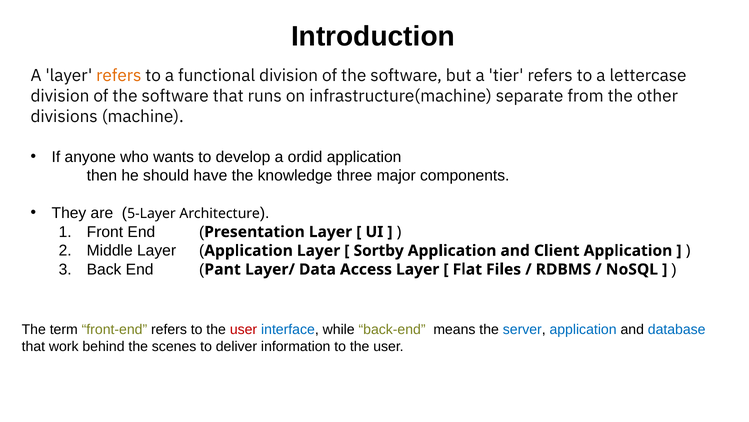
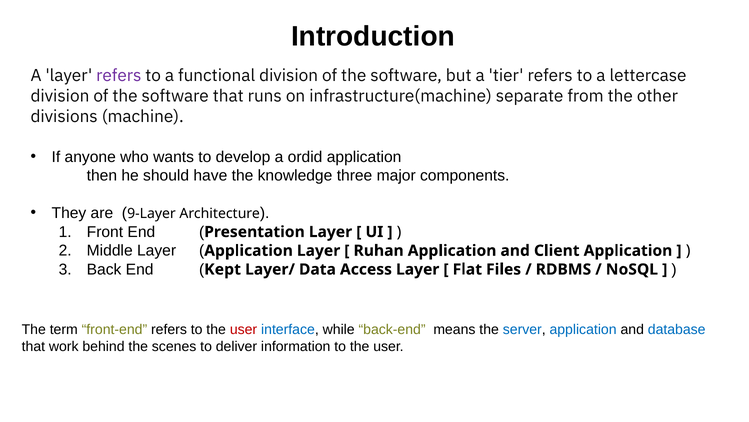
refers colour: orange -> purple (119, 75)
5-Layer: 5-Layer -> 9-Layer (151, 213)
Sortby: Sortby -> Ruhan (379, 250)
Pant: Pant -> Kept (223, 269)
